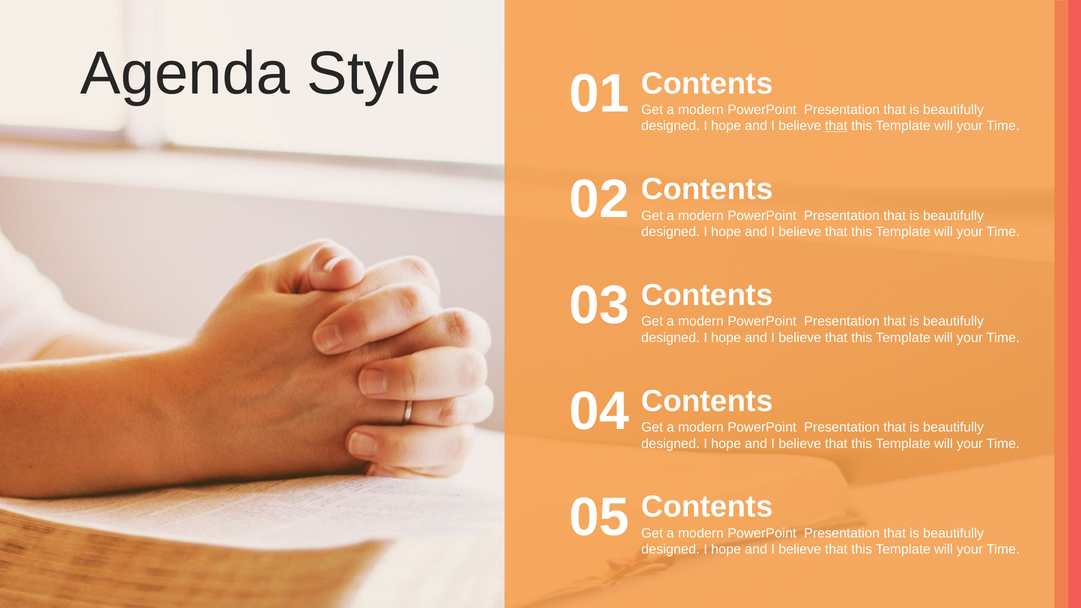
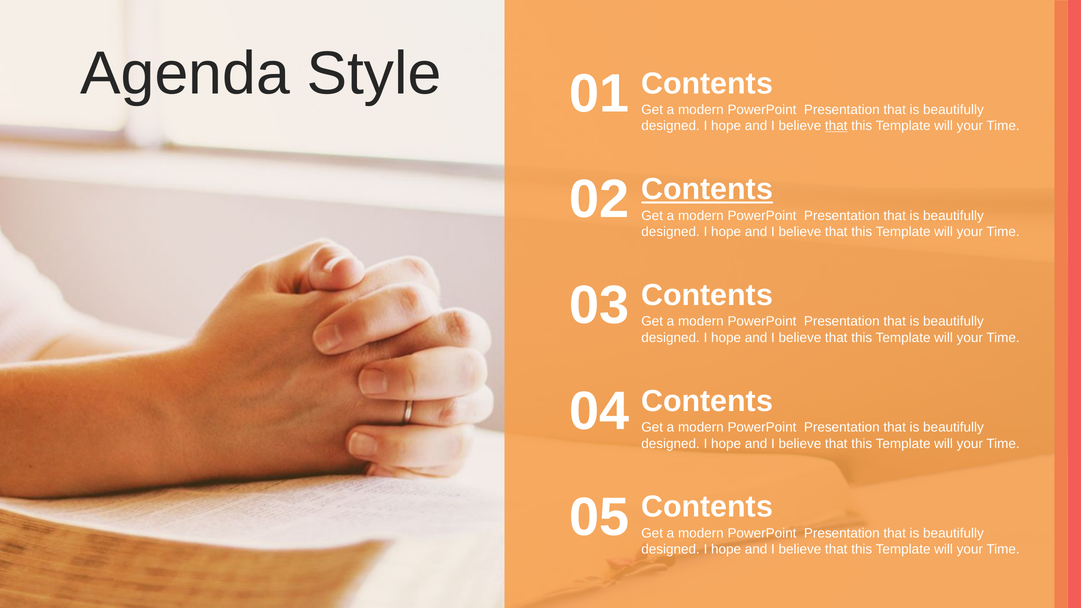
Contents underline: none -> present (707, 189)
